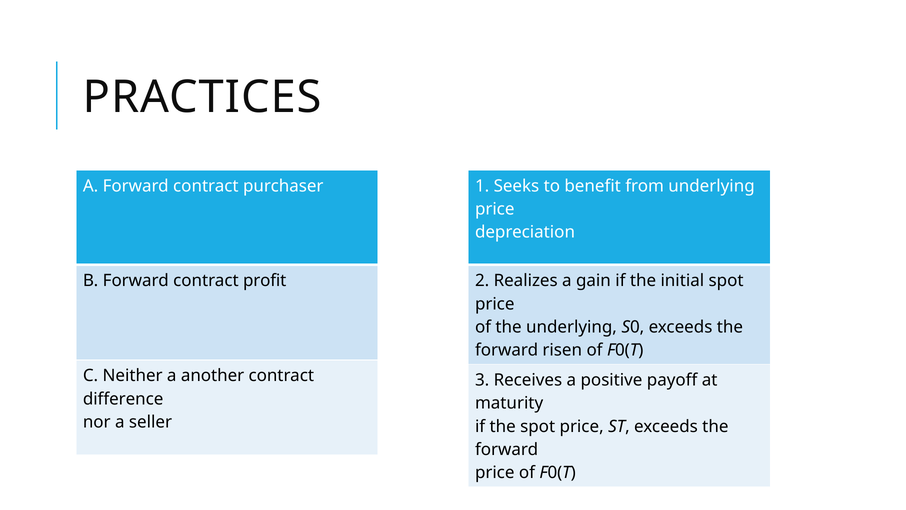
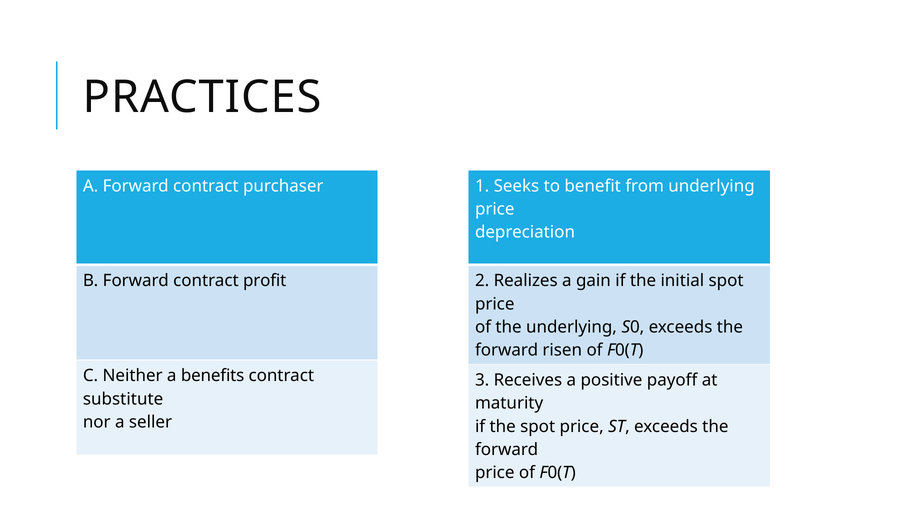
another: another -> benefits (213, 375)
difference: difference -> substitute (123, 399)
